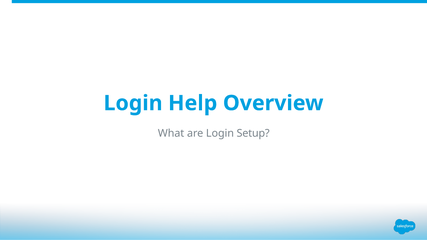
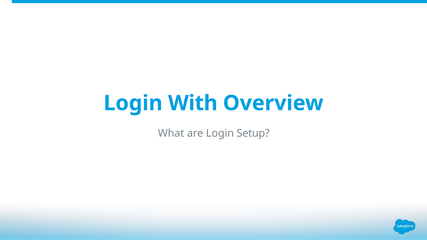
Help: Help -> With (193, 103)
